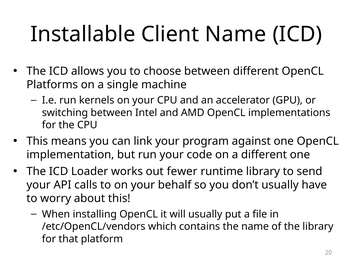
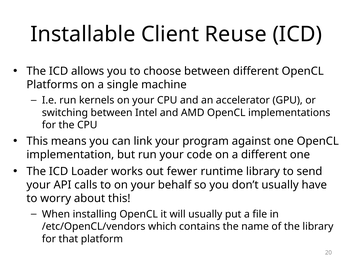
Client Name: Name -> Reuse (236, 34)
